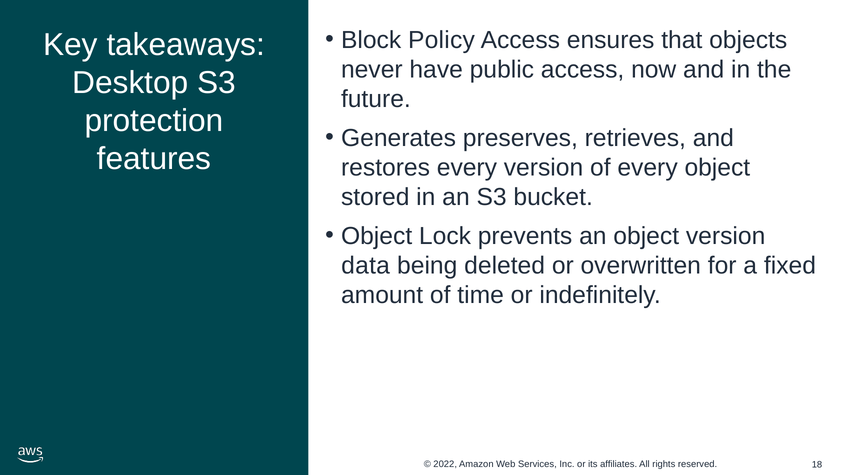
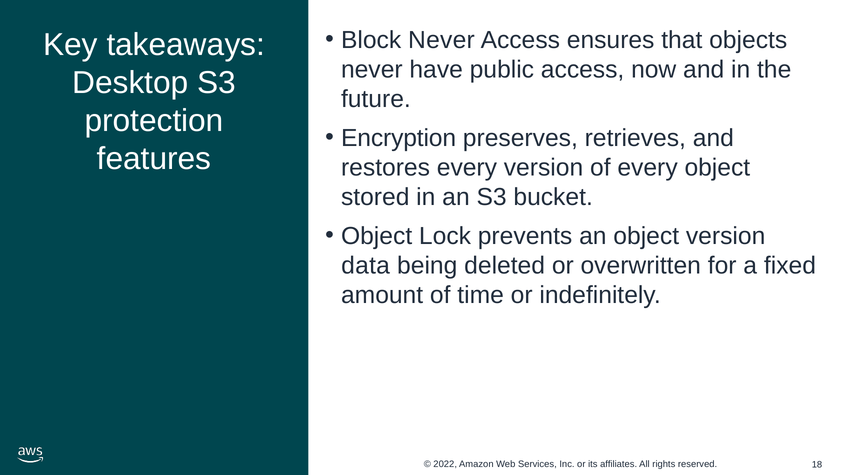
Block Policy: Policy -> Never (441, 40)
Generates: Generates -> Encryption (399, 138)
